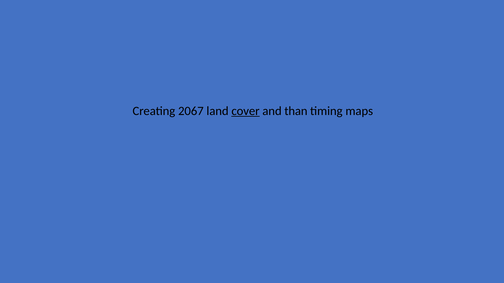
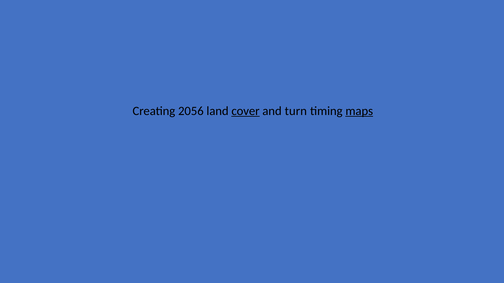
2067: 2067 -> 2056 (191, 111)
than: than -> turn (296, 111)
maps underline: none -> present (359, 111)
